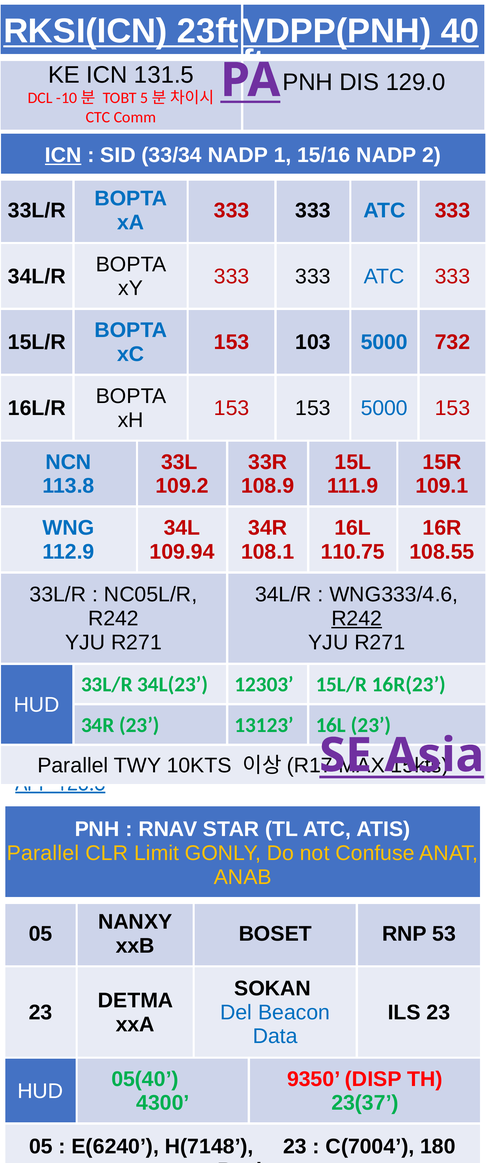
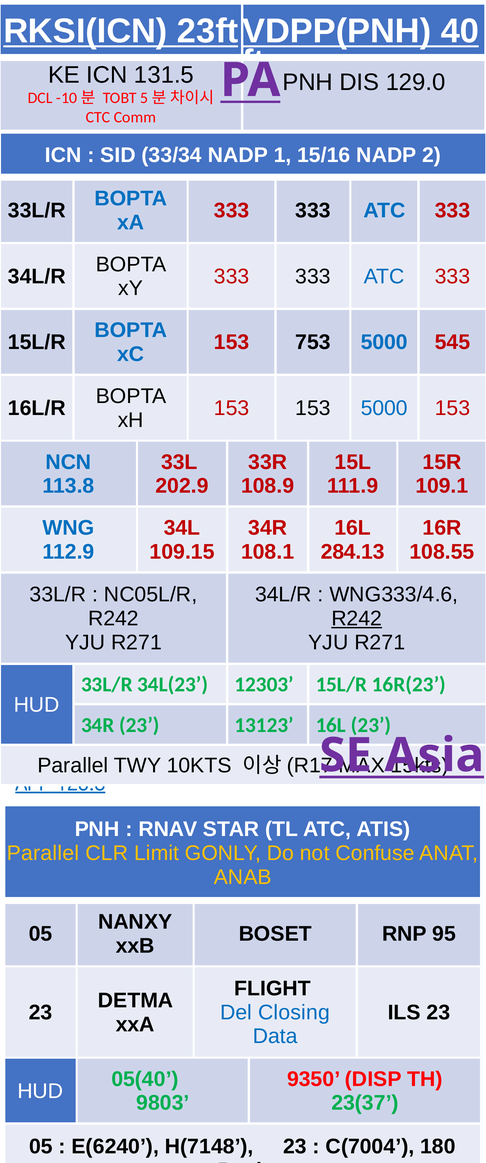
ICN underline: present -> none (63, 155)
103: 103 -> 753 (313, 342)
732: 732 -> 545 (452, 342)
109.2: 109.2 -> 202.9 (182, 486)
109.94: 109.94 -> 109.15 (182, 552)
110.75: 110.75 -> 284.13 (353, 552)
53: 53 -> 95 (444, 934)
SOKAN: SOKAN -> FLIGHT (273, 988)
Beacon: Beacon -> Closing (294, 1012)
4300: 4300 -> 9803 (163, 1103)
